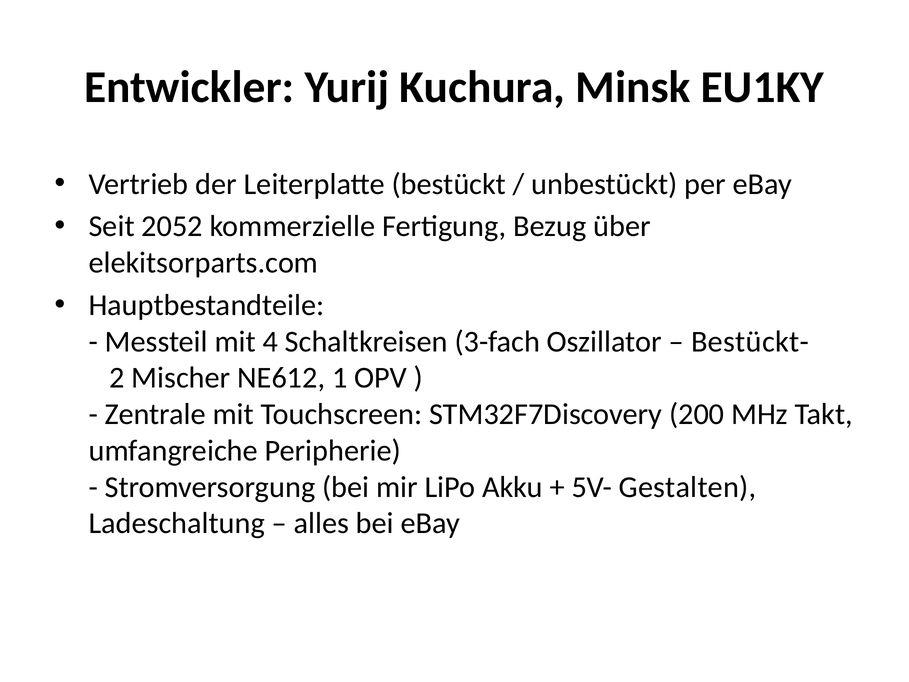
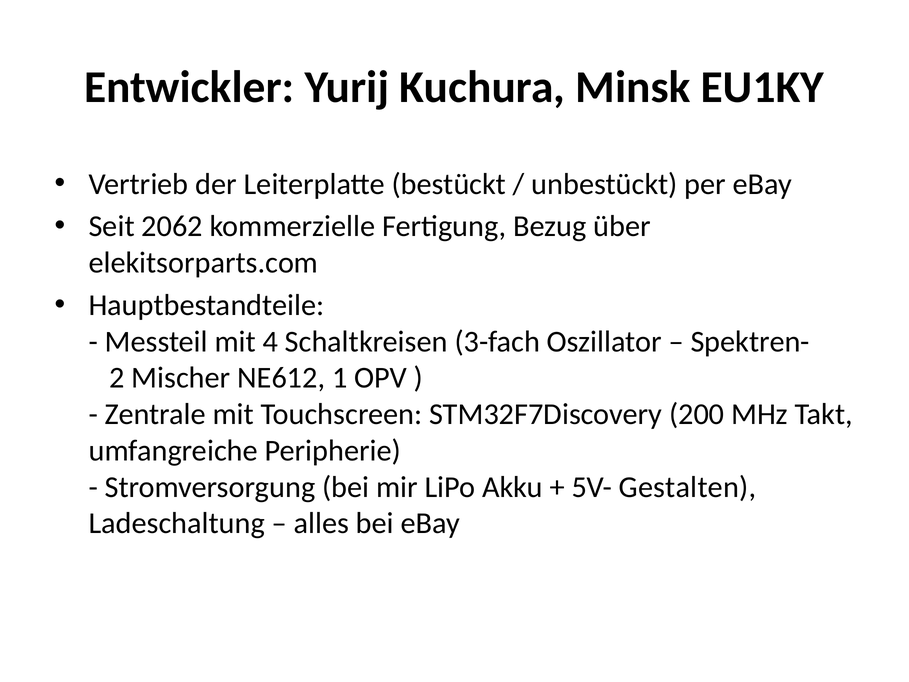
2052: 2052 -> 2062 (172, 226)
Bestückt-: Bestückt- -> Spektren- (750, 341)
